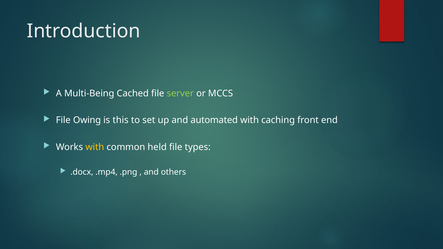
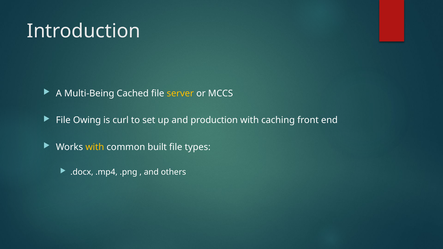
server colour: light green -> yellow (180, 94)
this: this -> curl (121, 120)
automated: automated -> production (214, 120)
held: held -> built (157, 147)
